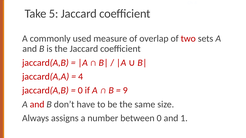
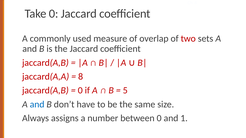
Take 5: 5 -> 0 (54, 14)
4: 4 -> 8 (81, 77)
9: 9 -> 5 (125, 91)
and colour: red -> blue (37, 105)
